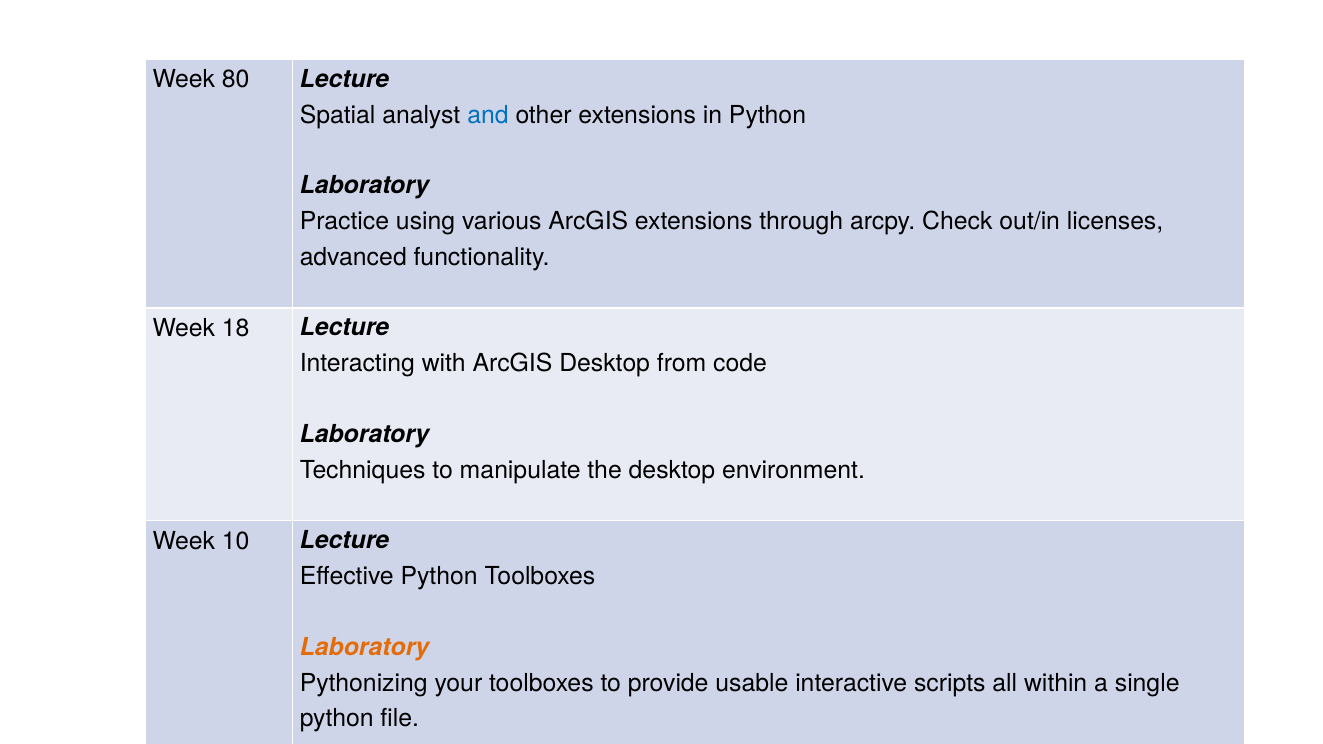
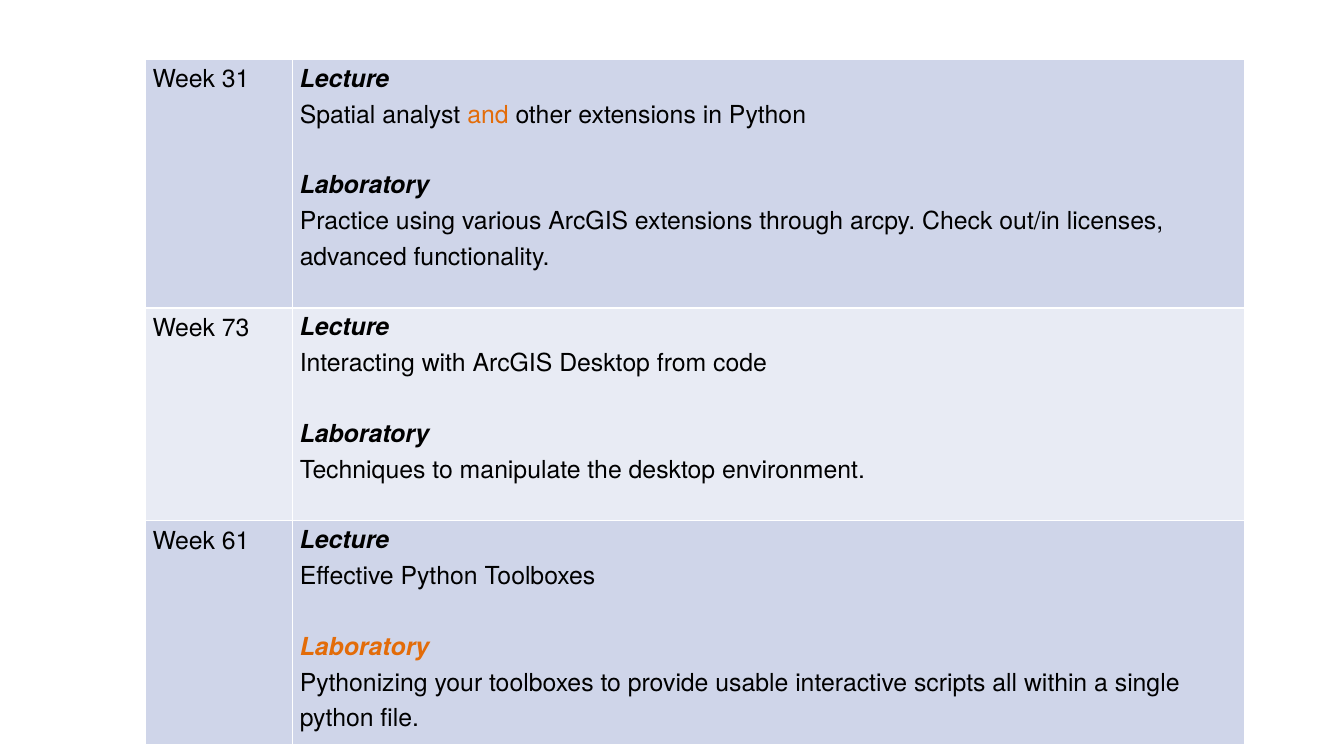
80: 80 -> 31 (236, 80)
and colour: blue -> orange (488, 115)
18: 18 -> 73 (236, 328)
10: 10 -> 61 (236, 541)
